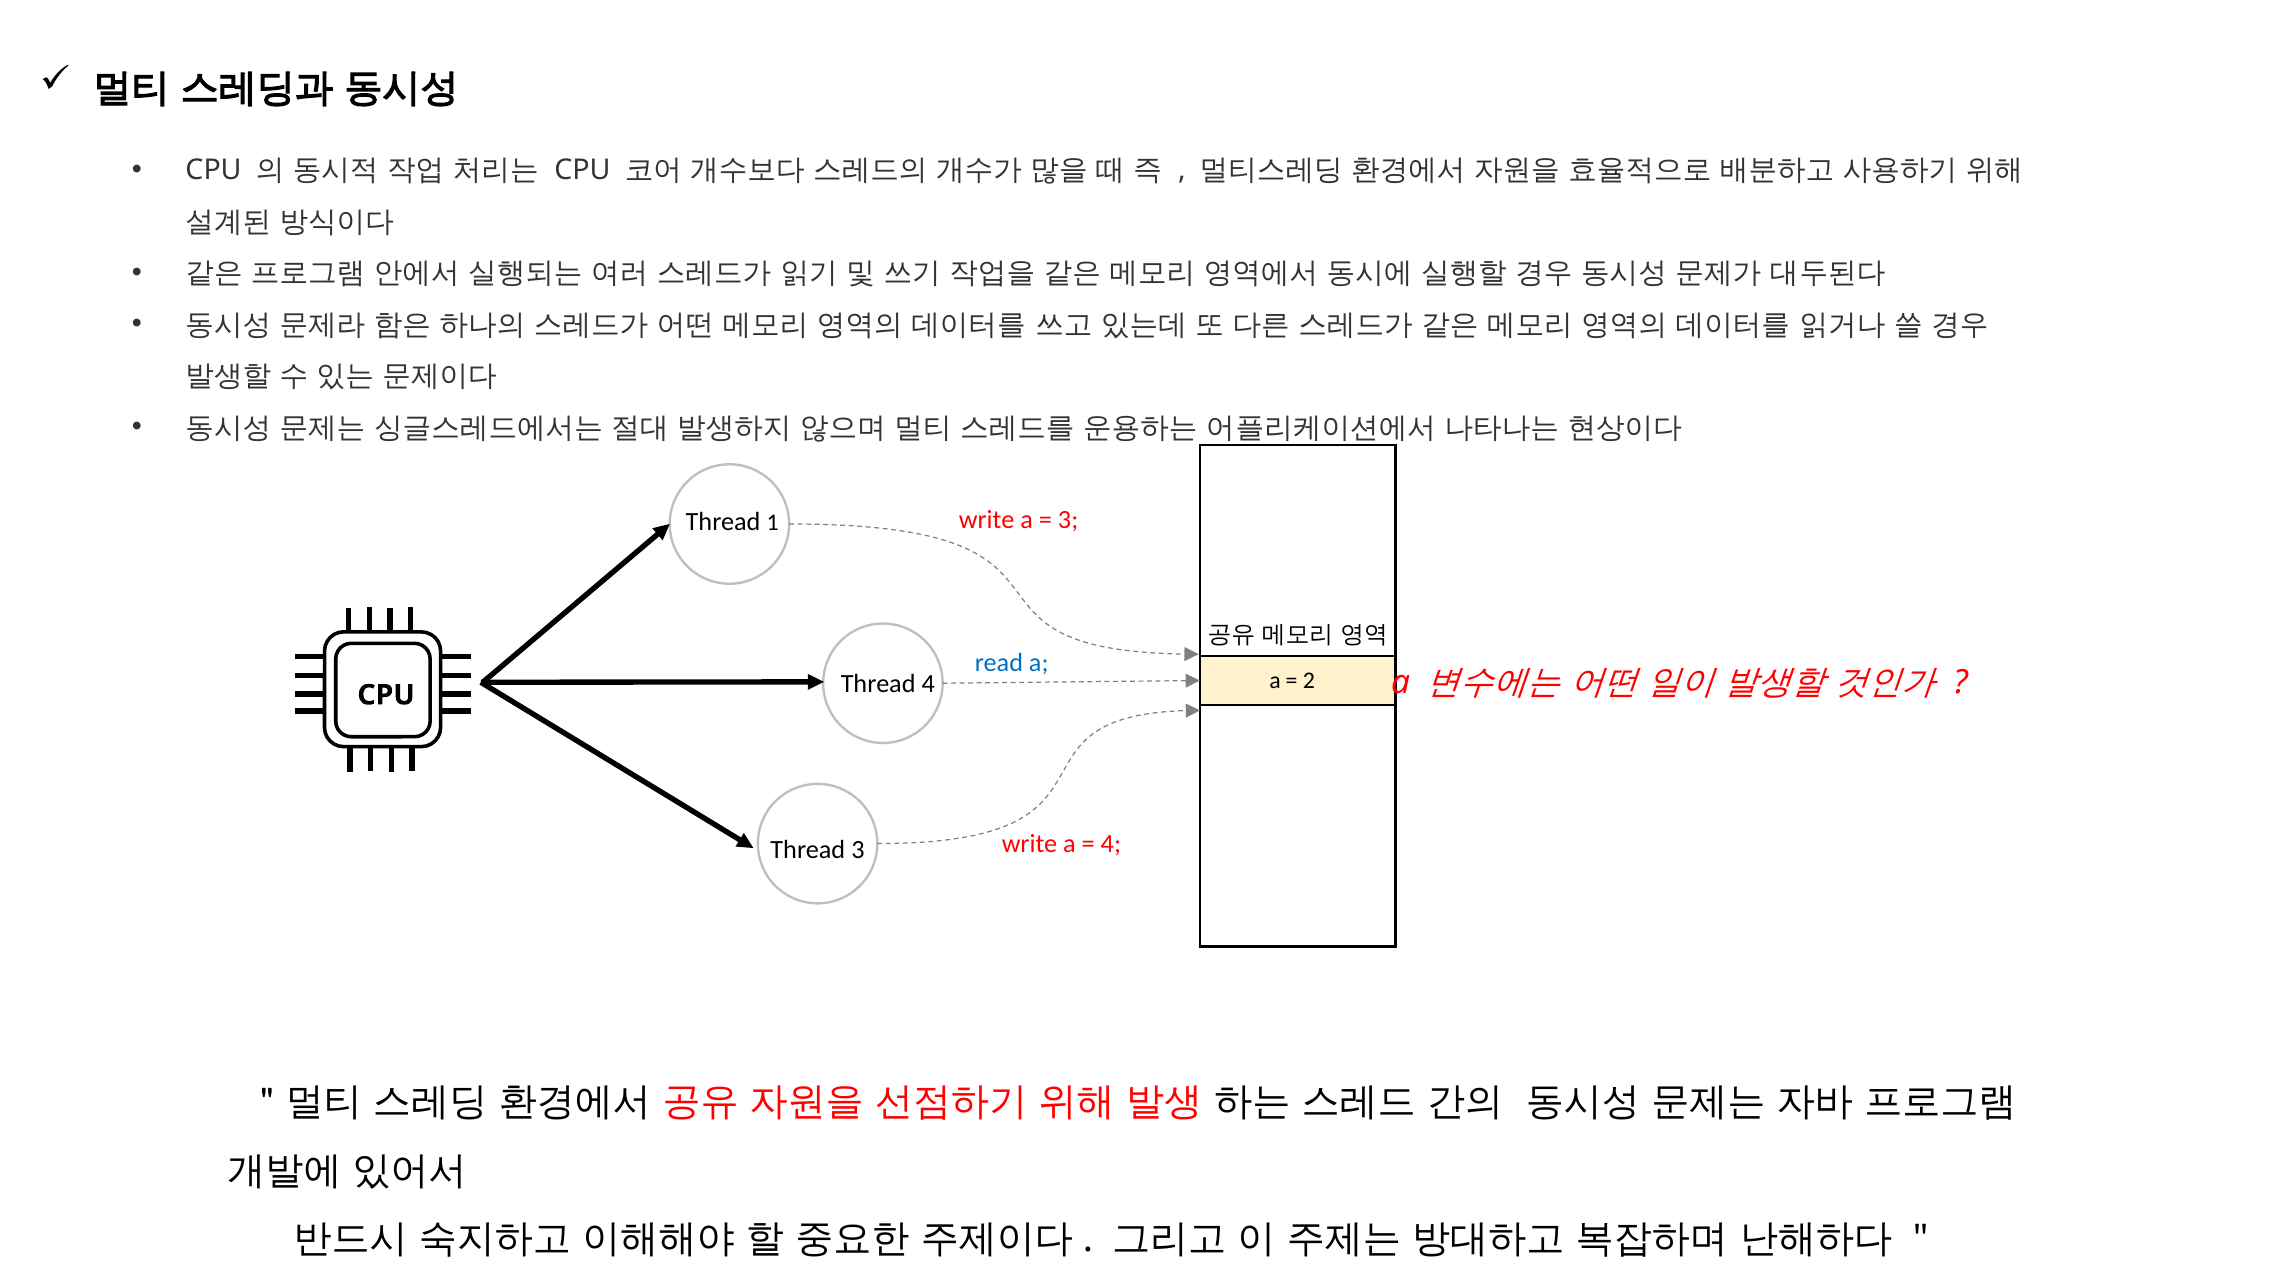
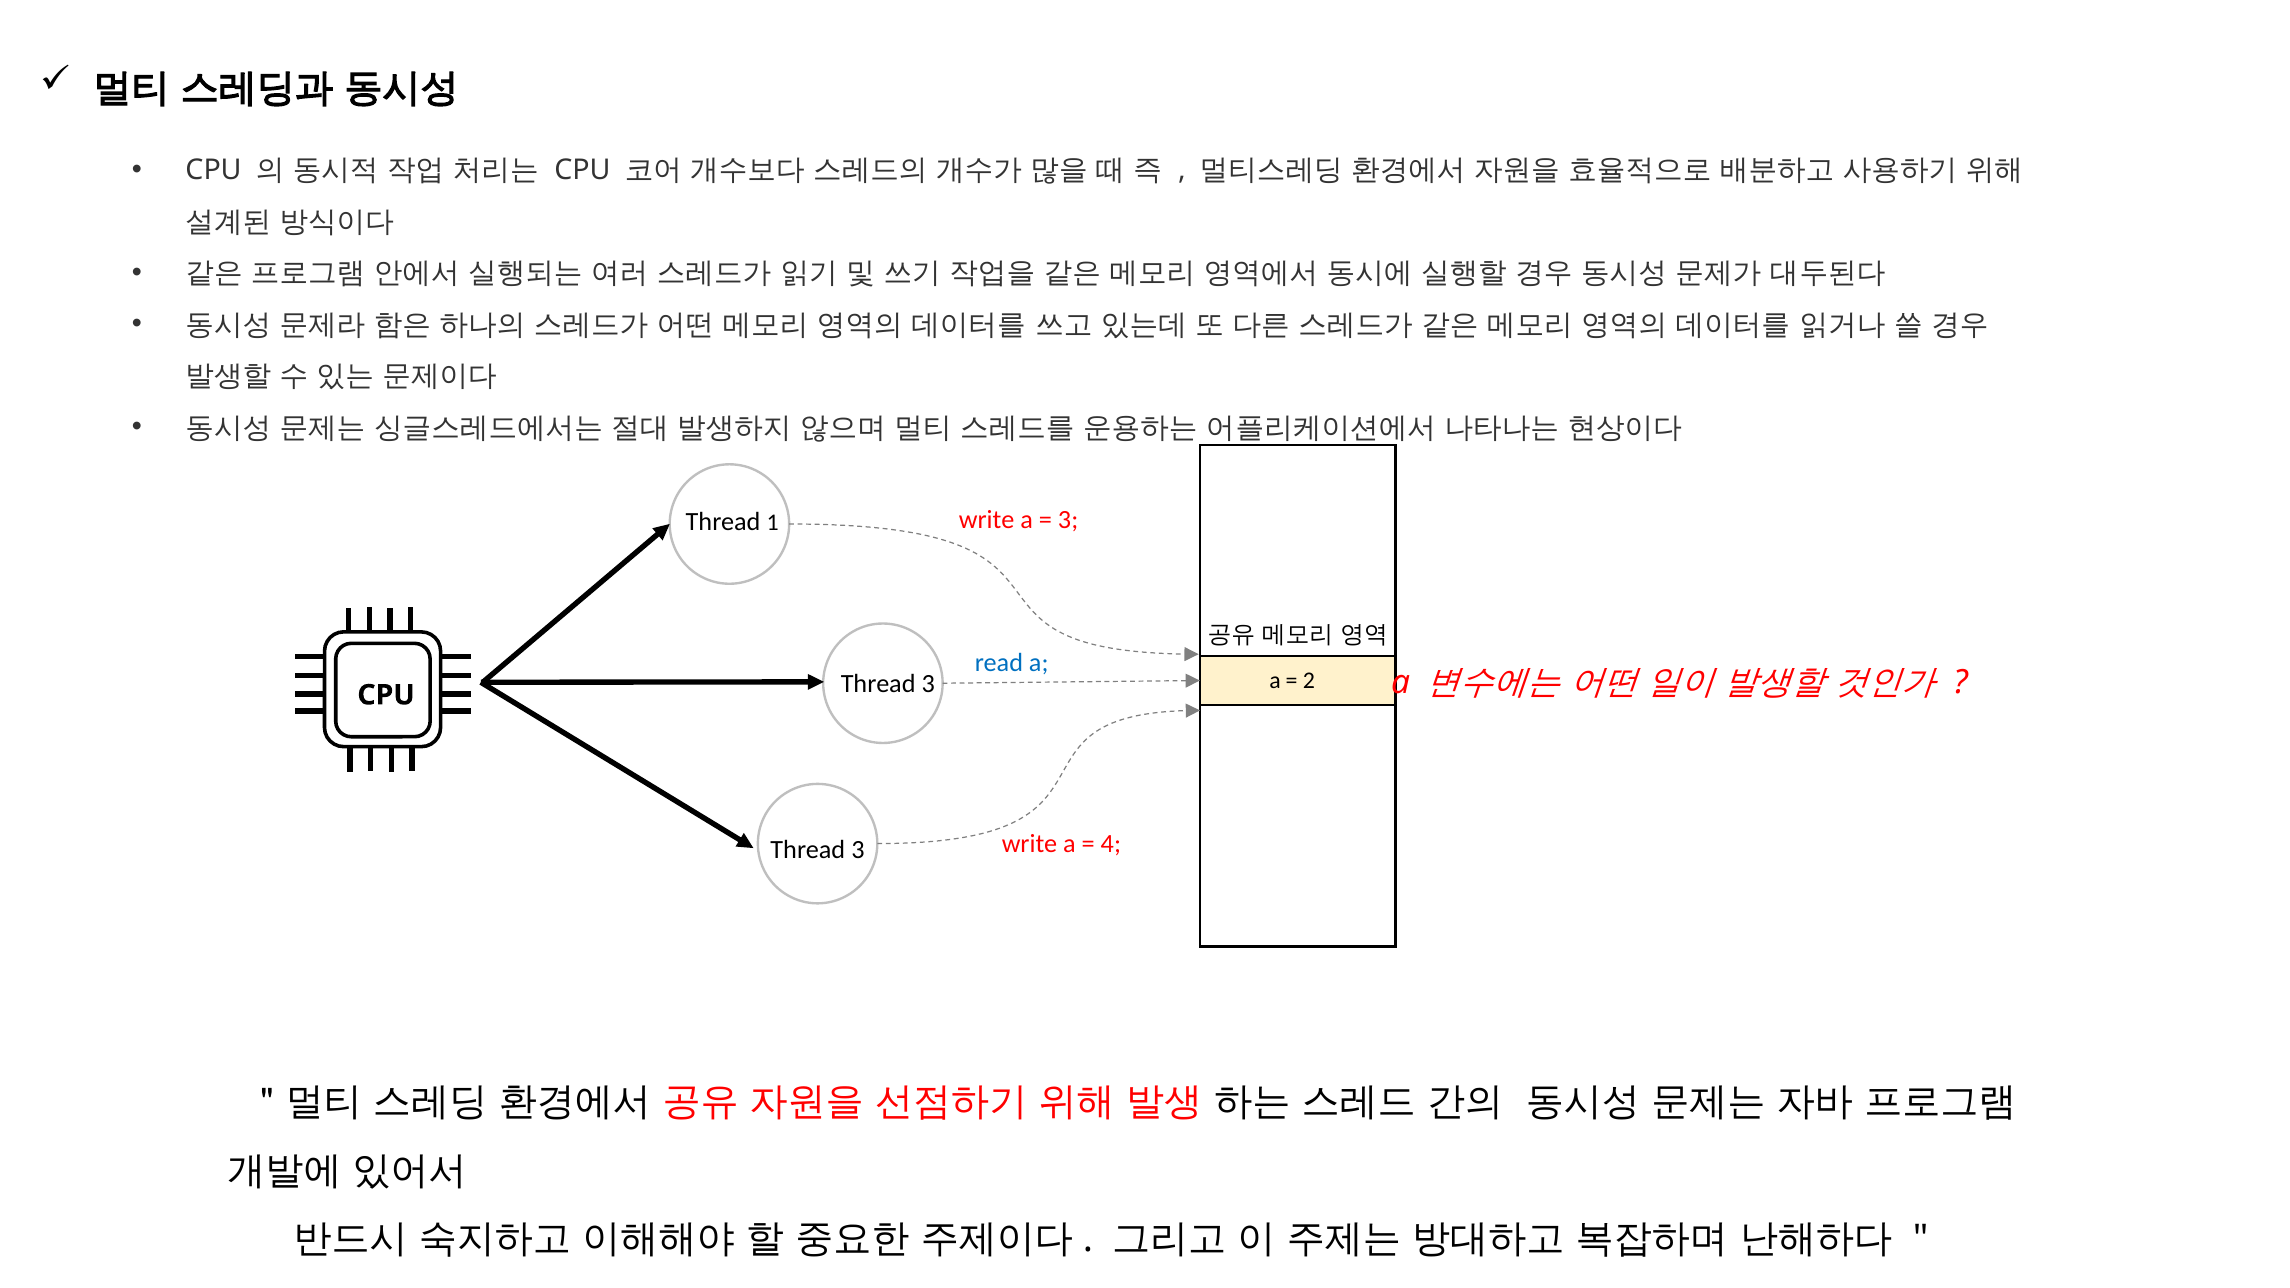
4: 4 -> 3 (928, 684)
